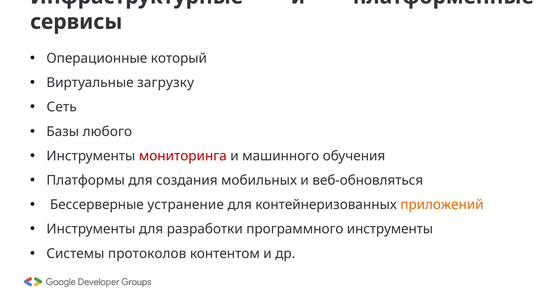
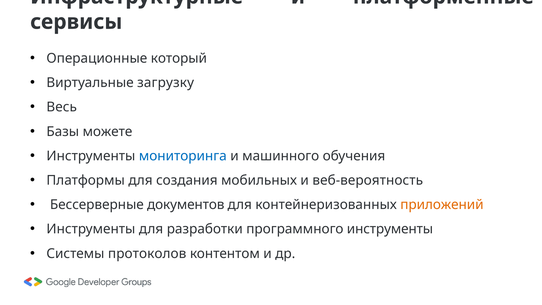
Сеть: Сеть -> Весь (62, 107)
любого: любого -> можете (107, 132)
мониторинга colour: red -> blue (183, 156)
веб-обновляться: веб-обновляться -> веб-вероятность (368, 180)
устранение: устранение -> документов (186, 205)
